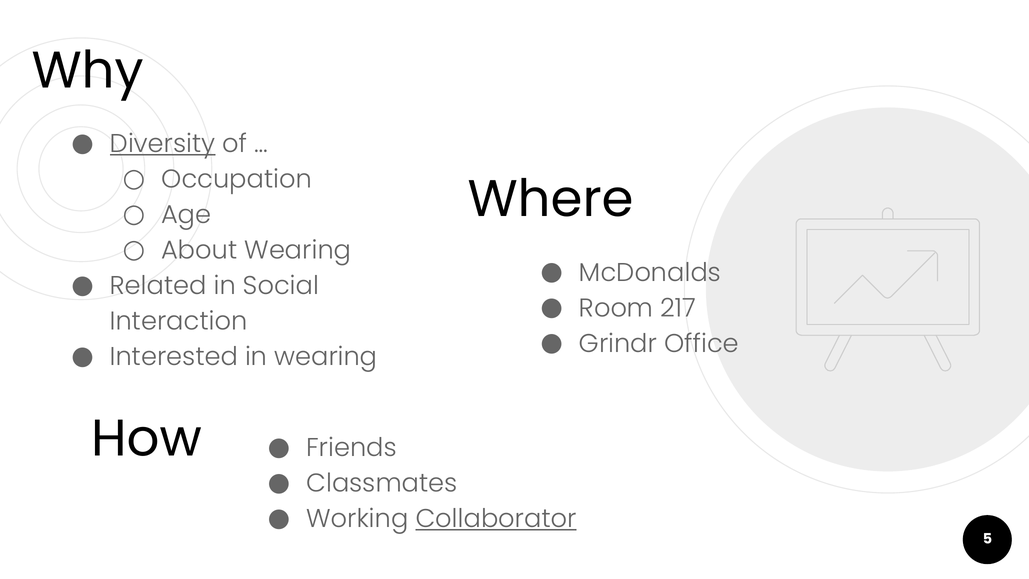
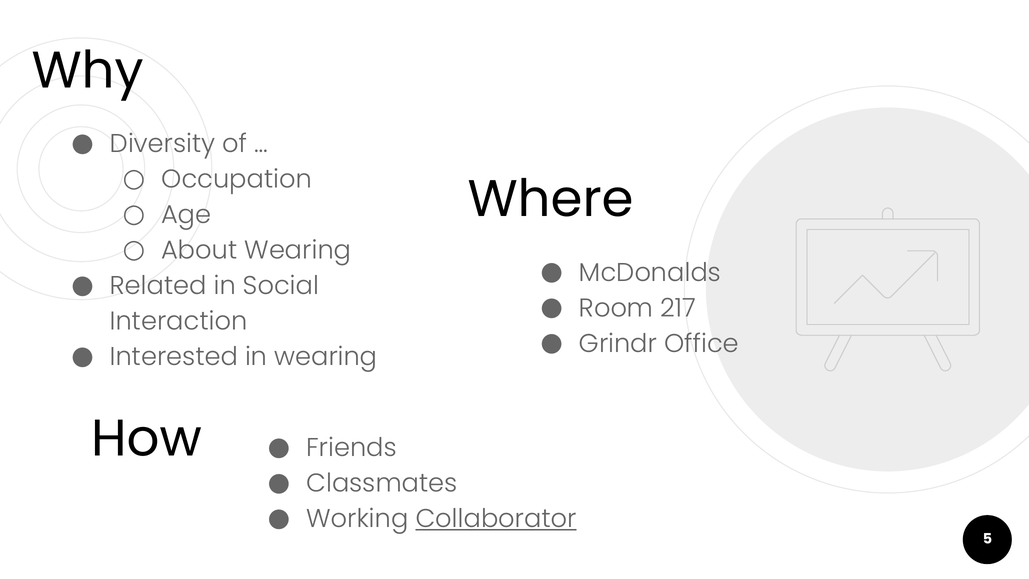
Diversity underline: present -> none (163, 144)
